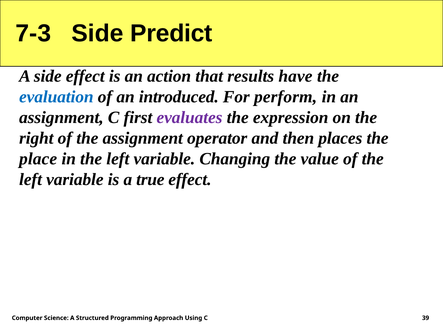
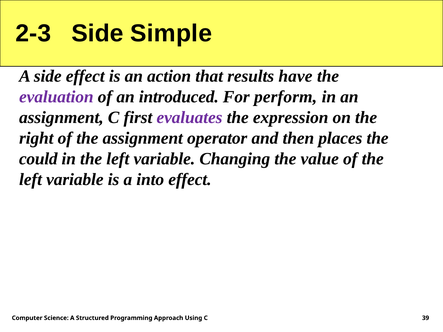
7-3: 7-3 -> 2-3 (33, 33)
Predict: Predict -> Simple (171, 33)
evaluation colour: blue -> purple (56, 97)
place: place -> could (38, 159)
true: true -> into (150, 180)
